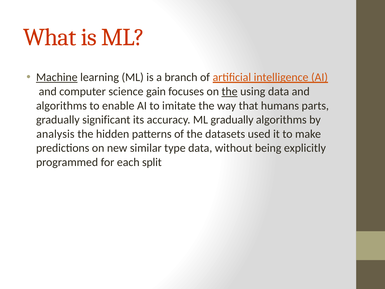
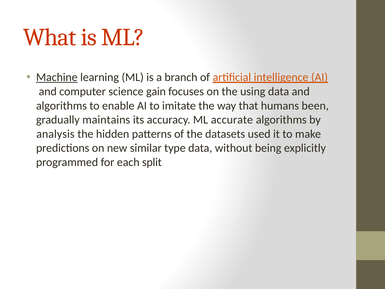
the underline: present -> none (230, 91)
parts: parts -> been (315, 106)
significant: significant -> maintains (106, 120)
ML gradually: gradually -> accurate (232, 120)
